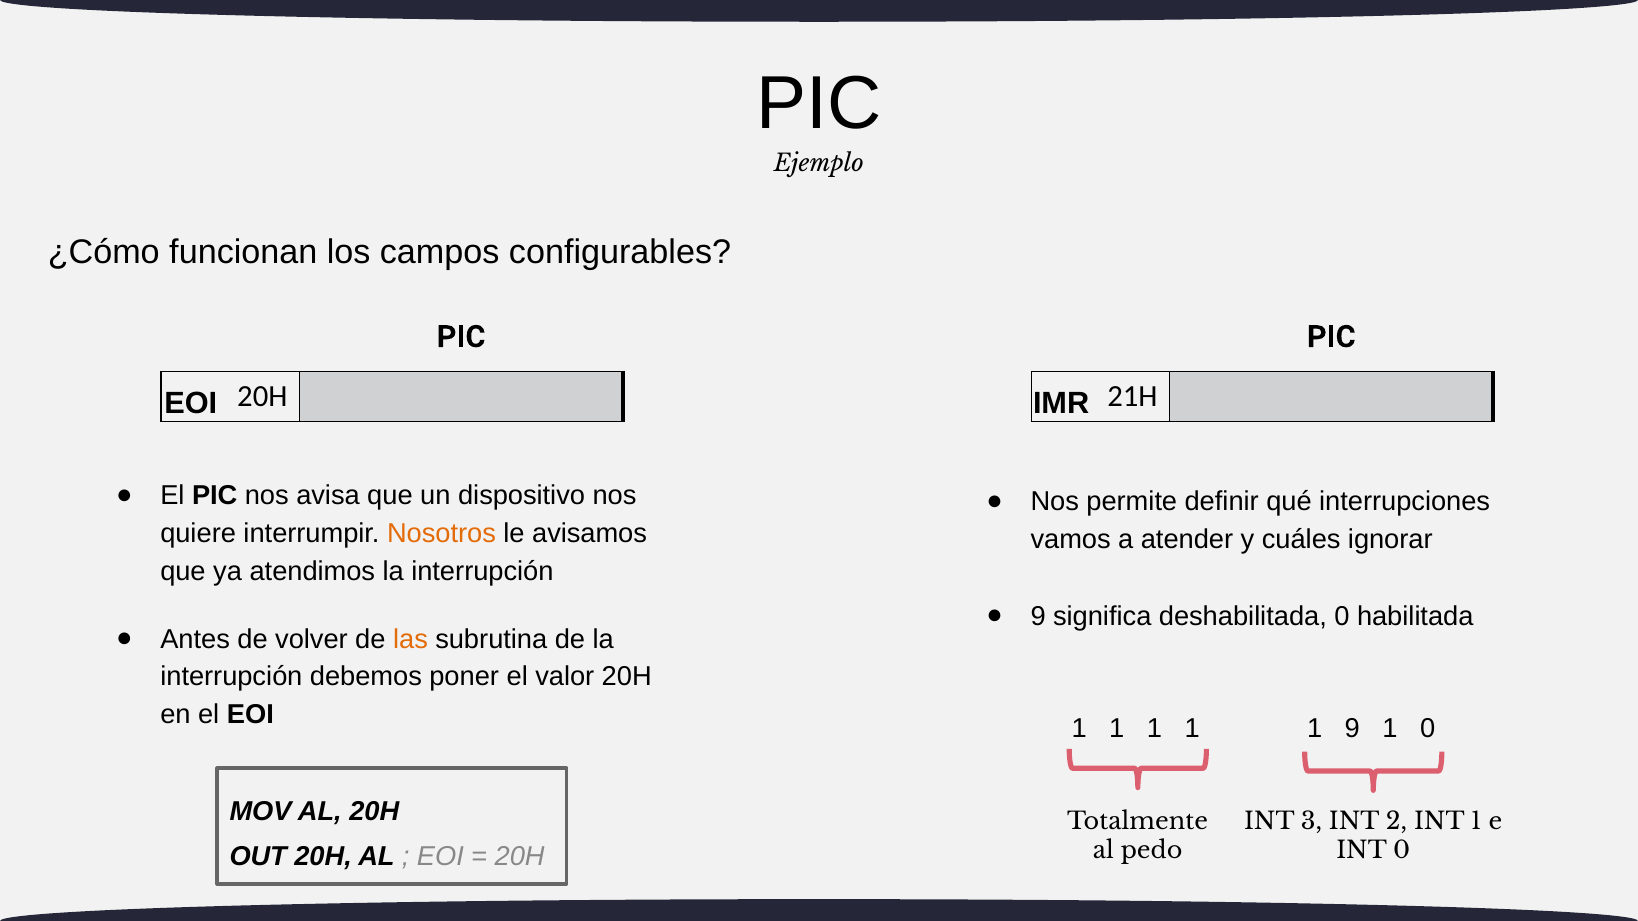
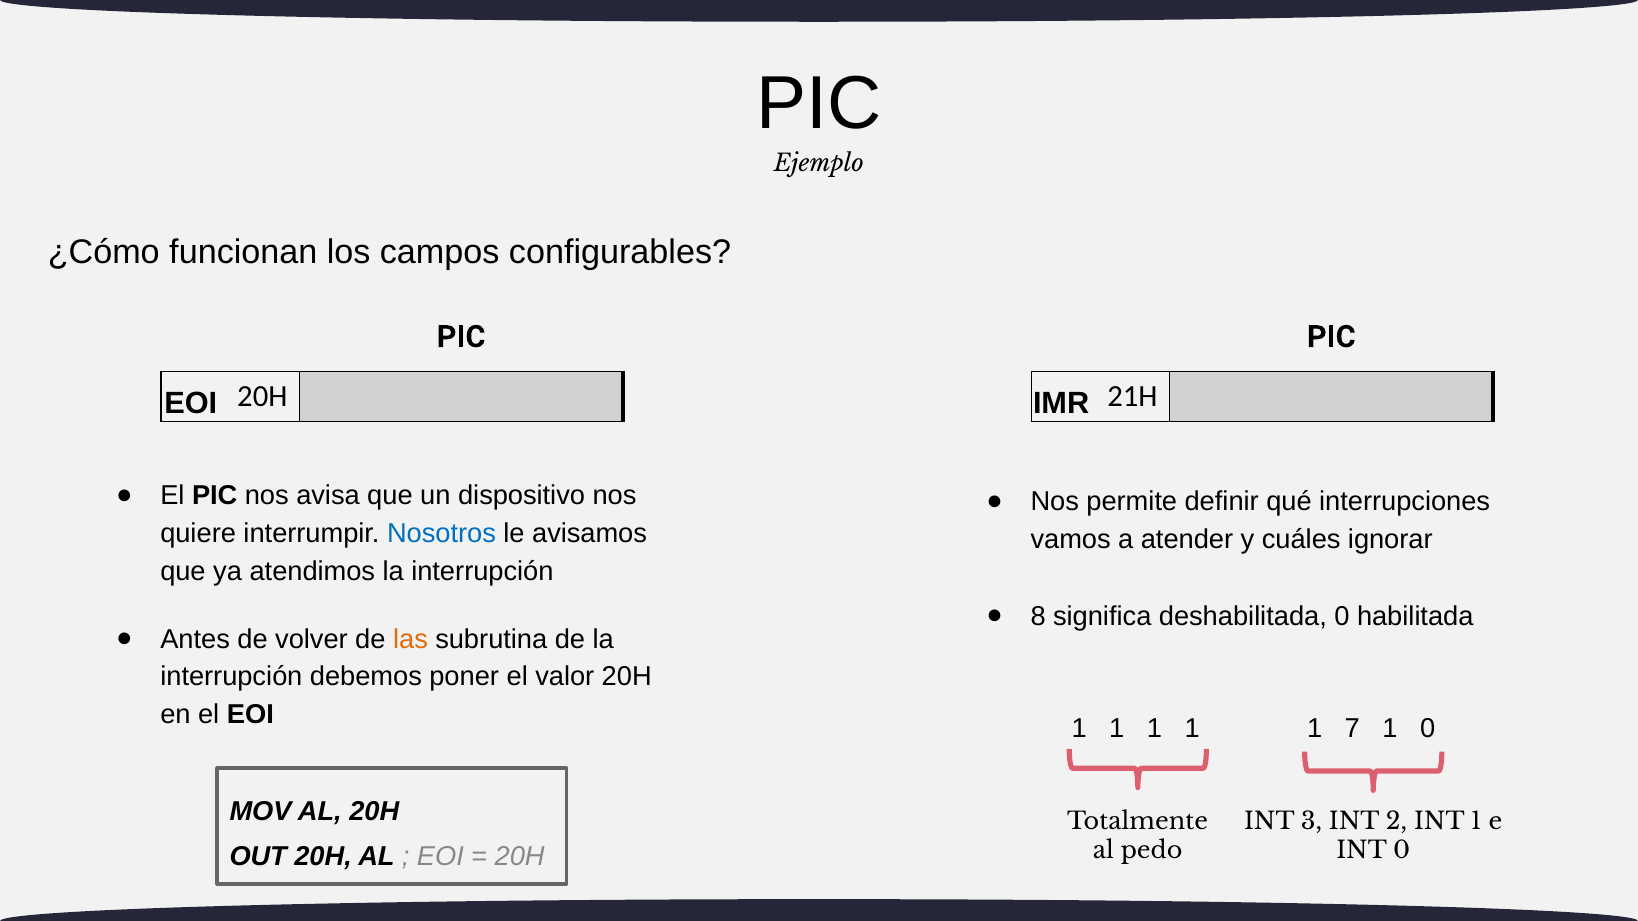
Nosotros colour: orange -> blue (441, 534)
9: 9 -> 8 (1038, 616)
1 9: 9 -> 7 (1352, 729)
